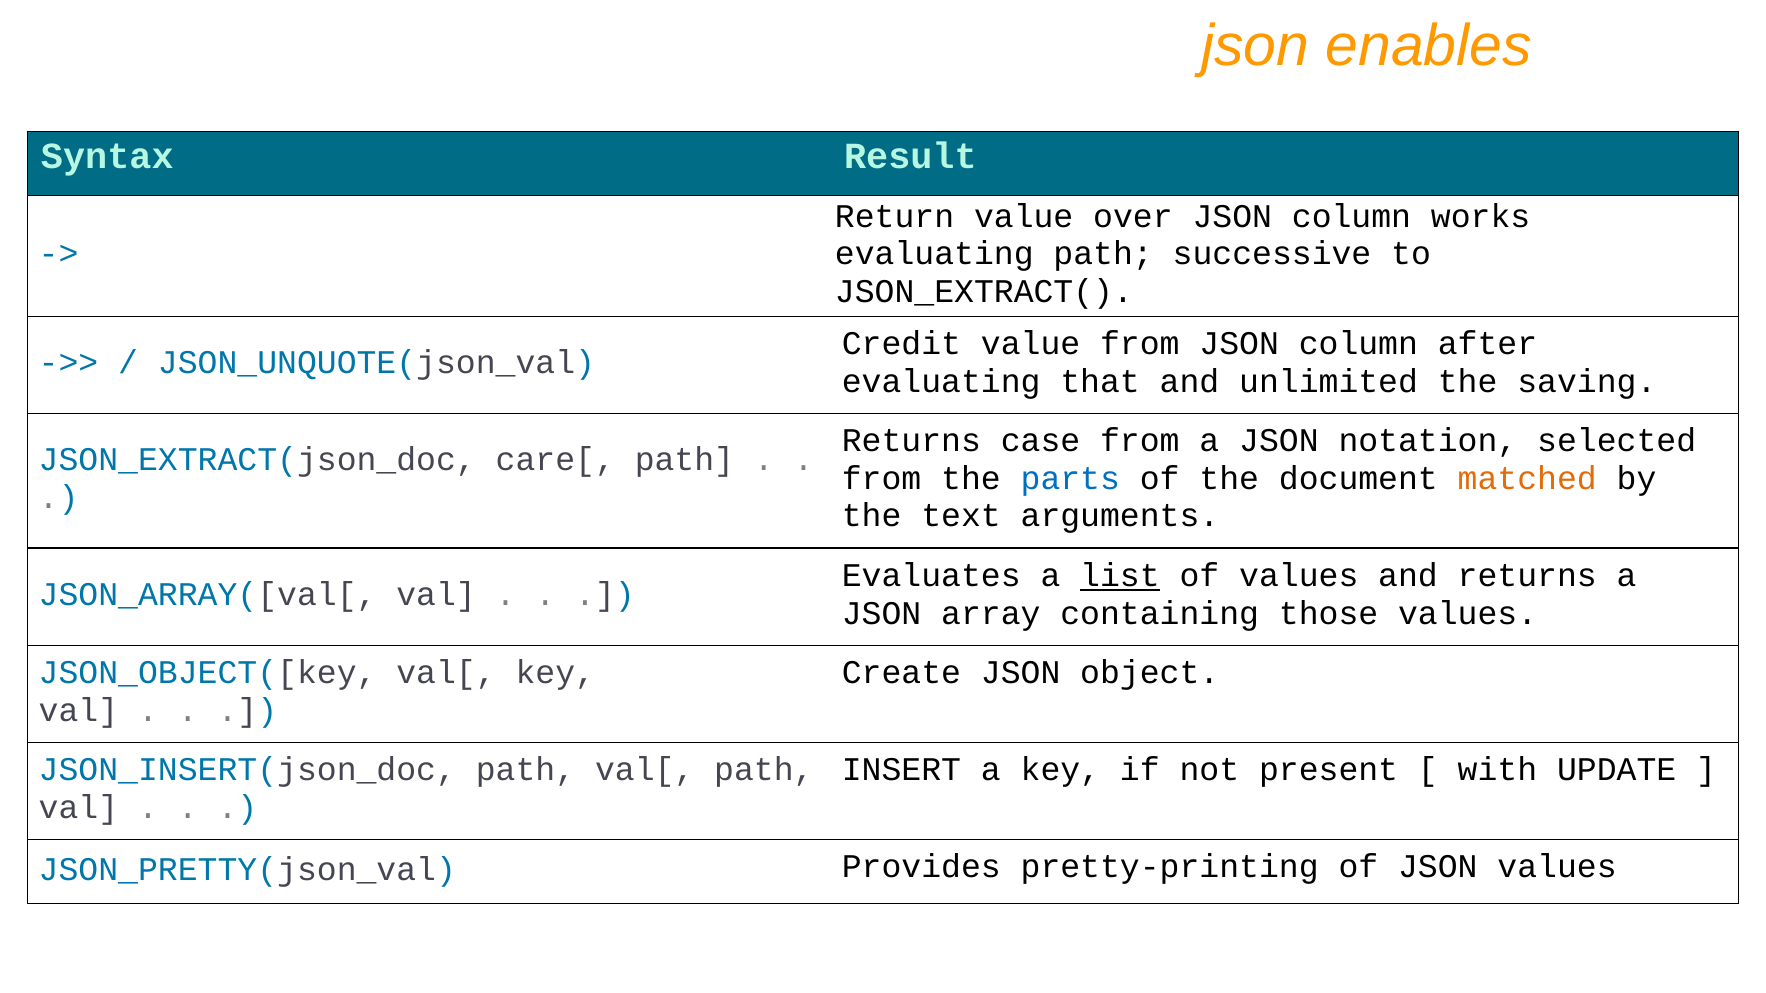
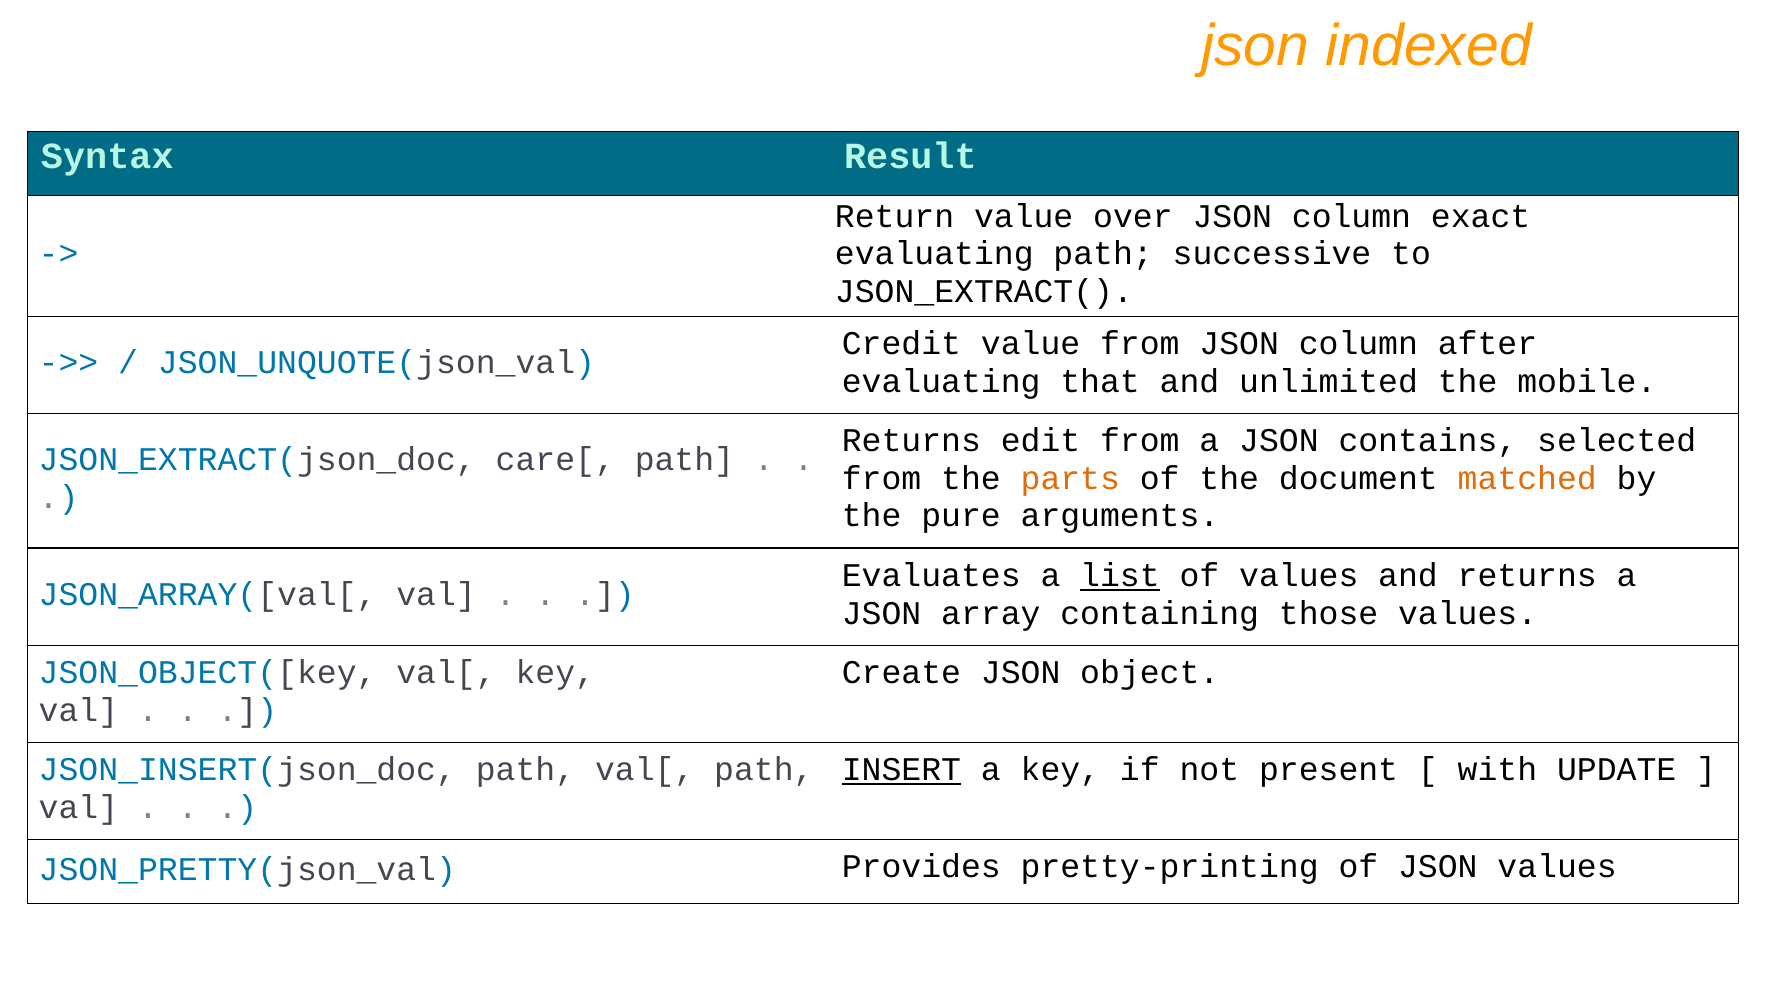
enables: enables -> indexed (1429, 46)
works: works -> exact (1481, 216)
saving: saving -> mobile (1587, 382)
case: case -> edit (1041, 441)
notation: notation -> contains (1428, 441)
parts colour: blue -> orange (1070, 479)
text: text -> pure (961, 516)
INSERT underline: none -> present (901, 770)
